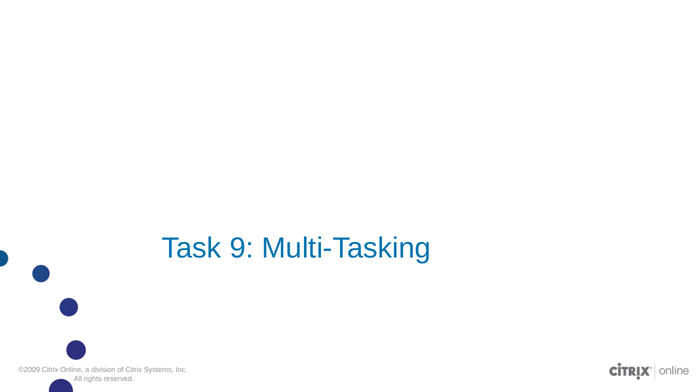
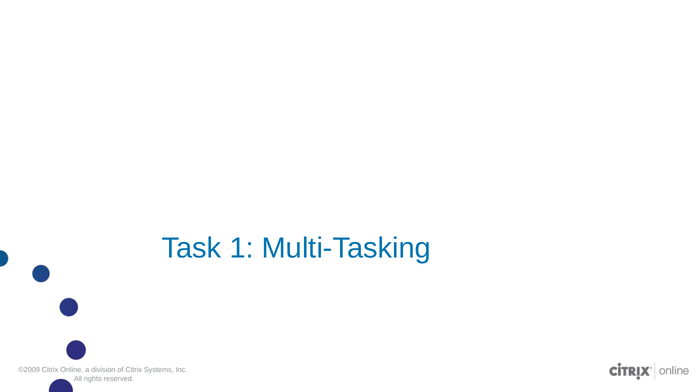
9: 9 -> 1 (242, 248)
